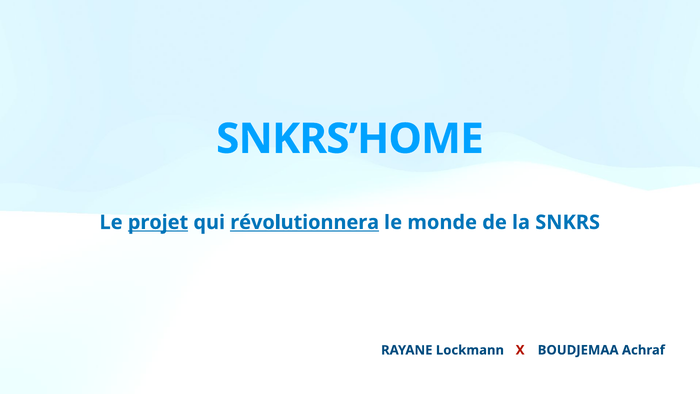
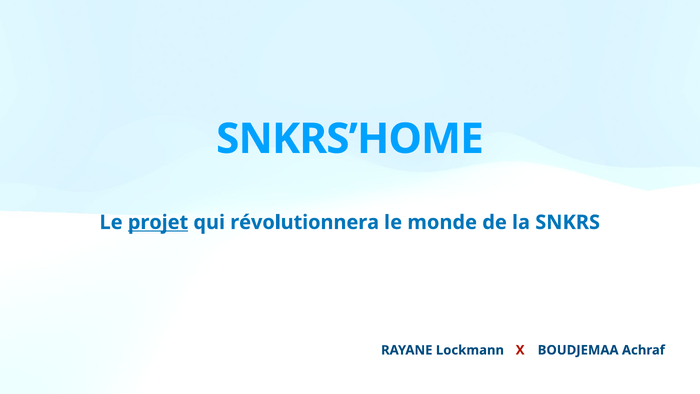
révolutionnera underline: present -> none (305, 222)
